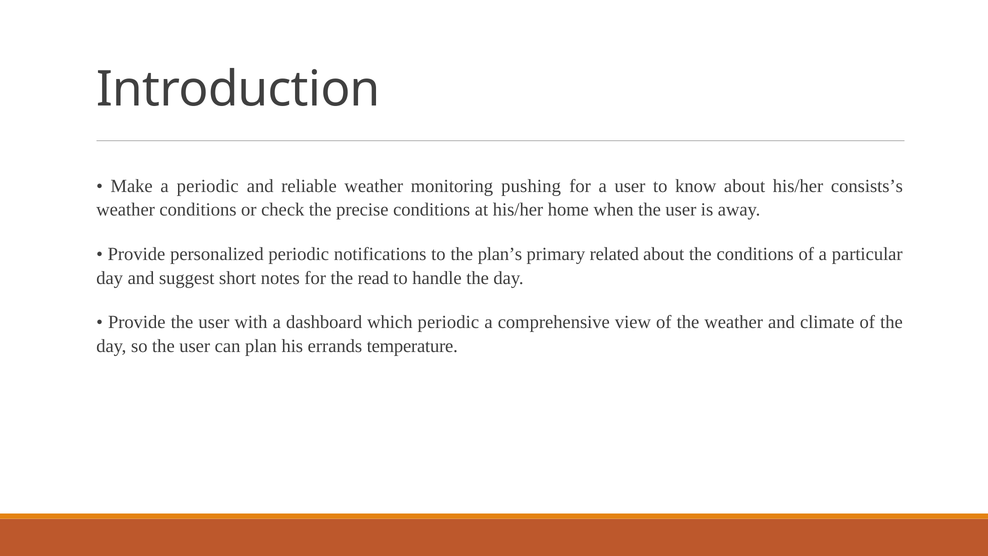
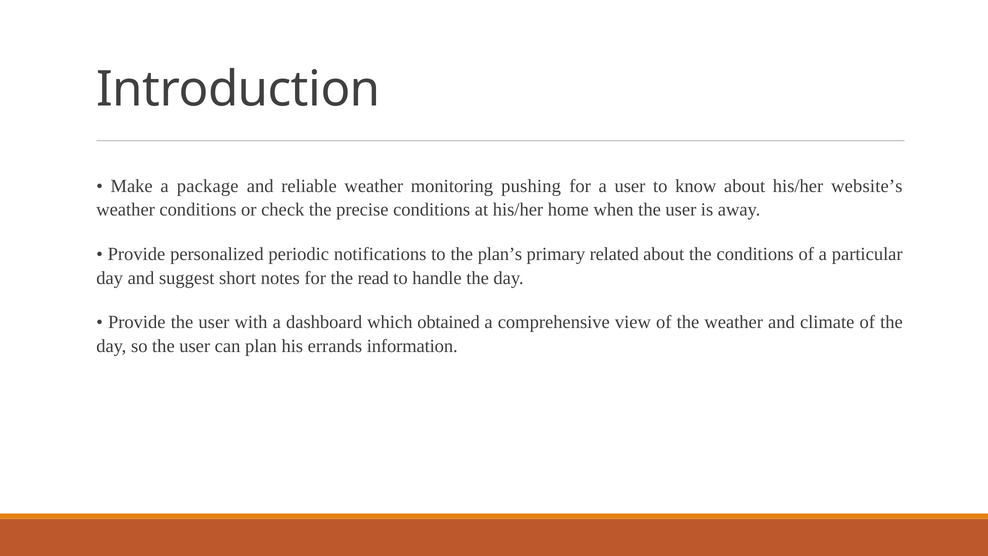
a periodic: periodic -> package (208, 186)
consists’s: consists’s -> website’s (867, 186)
which periodic: periodic -> obtained (449, 322)
temperature: temperature -> information (412, 346)
